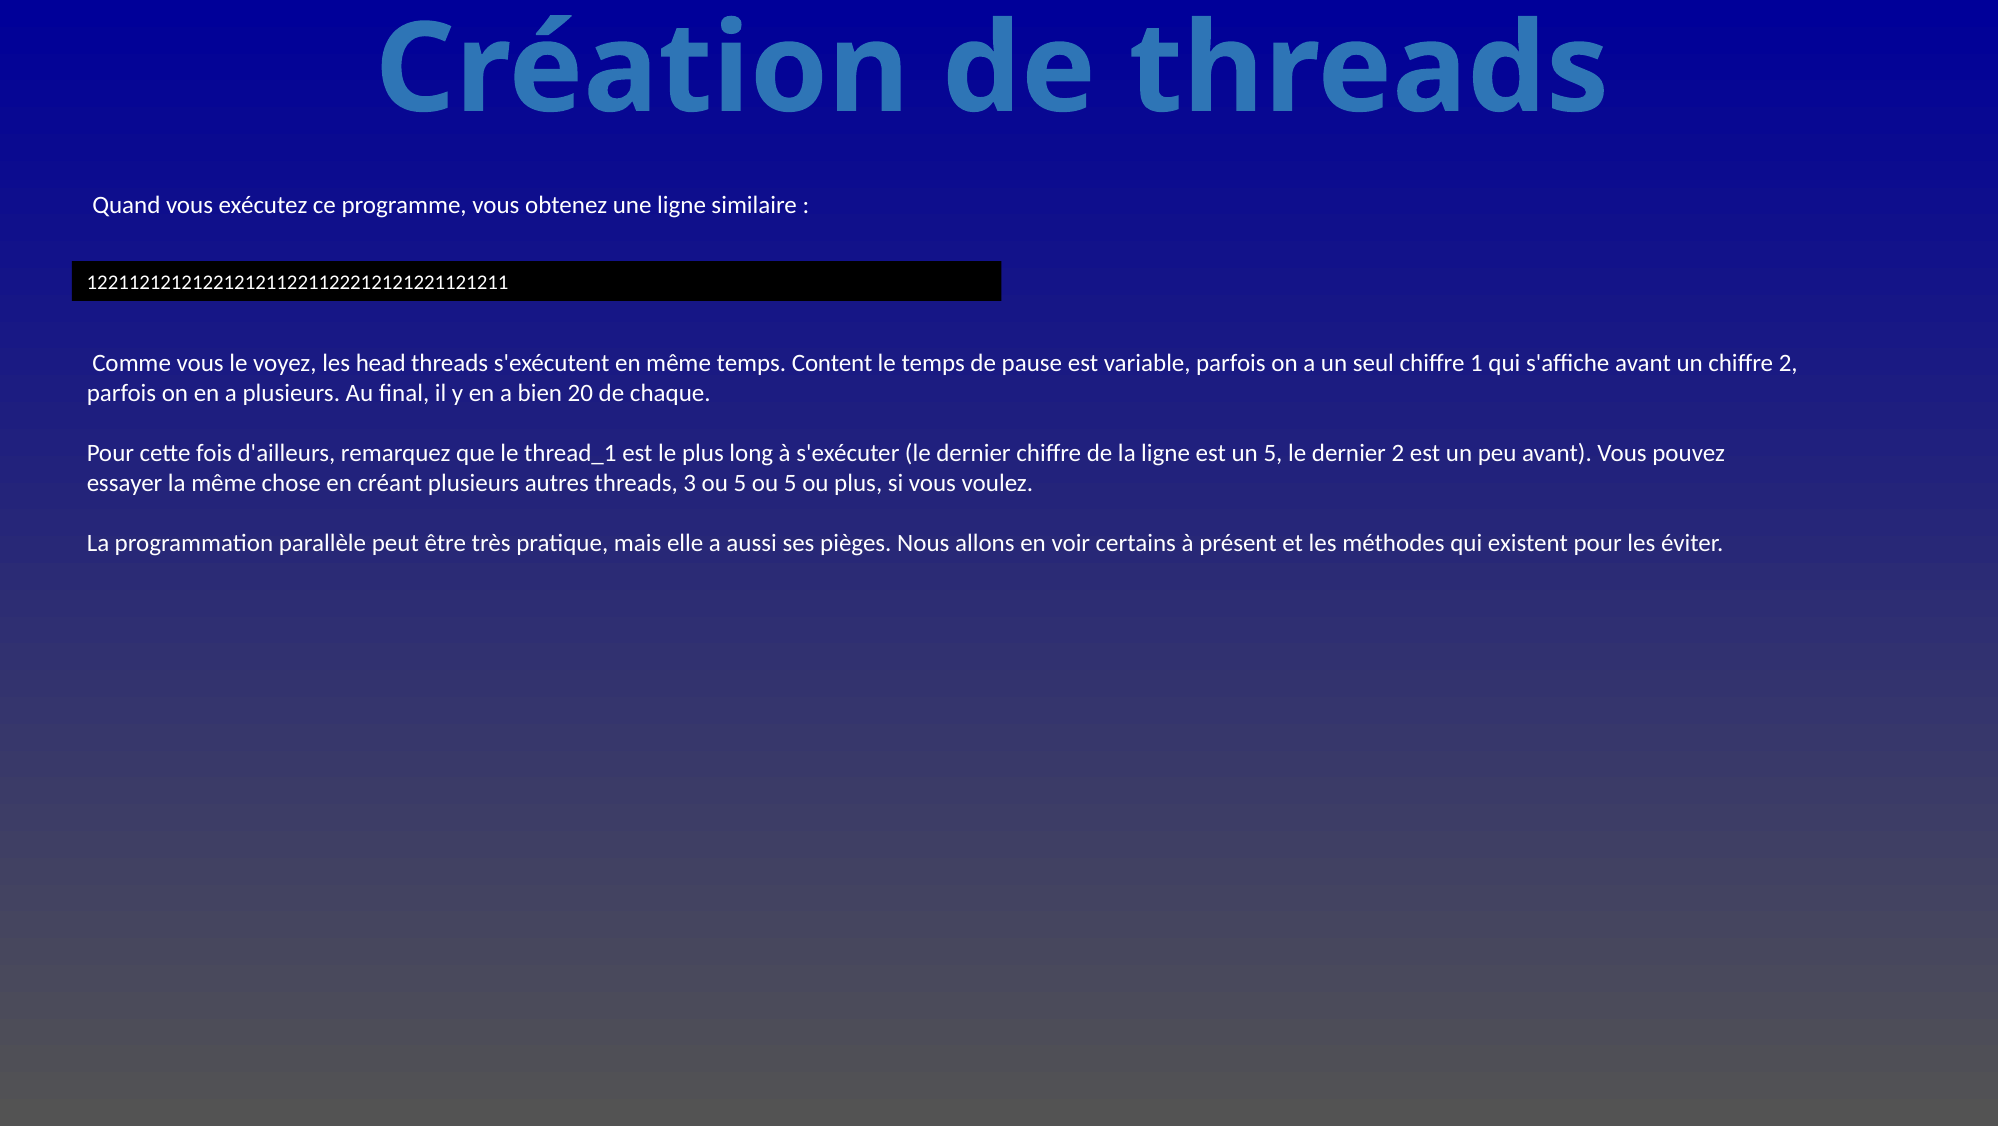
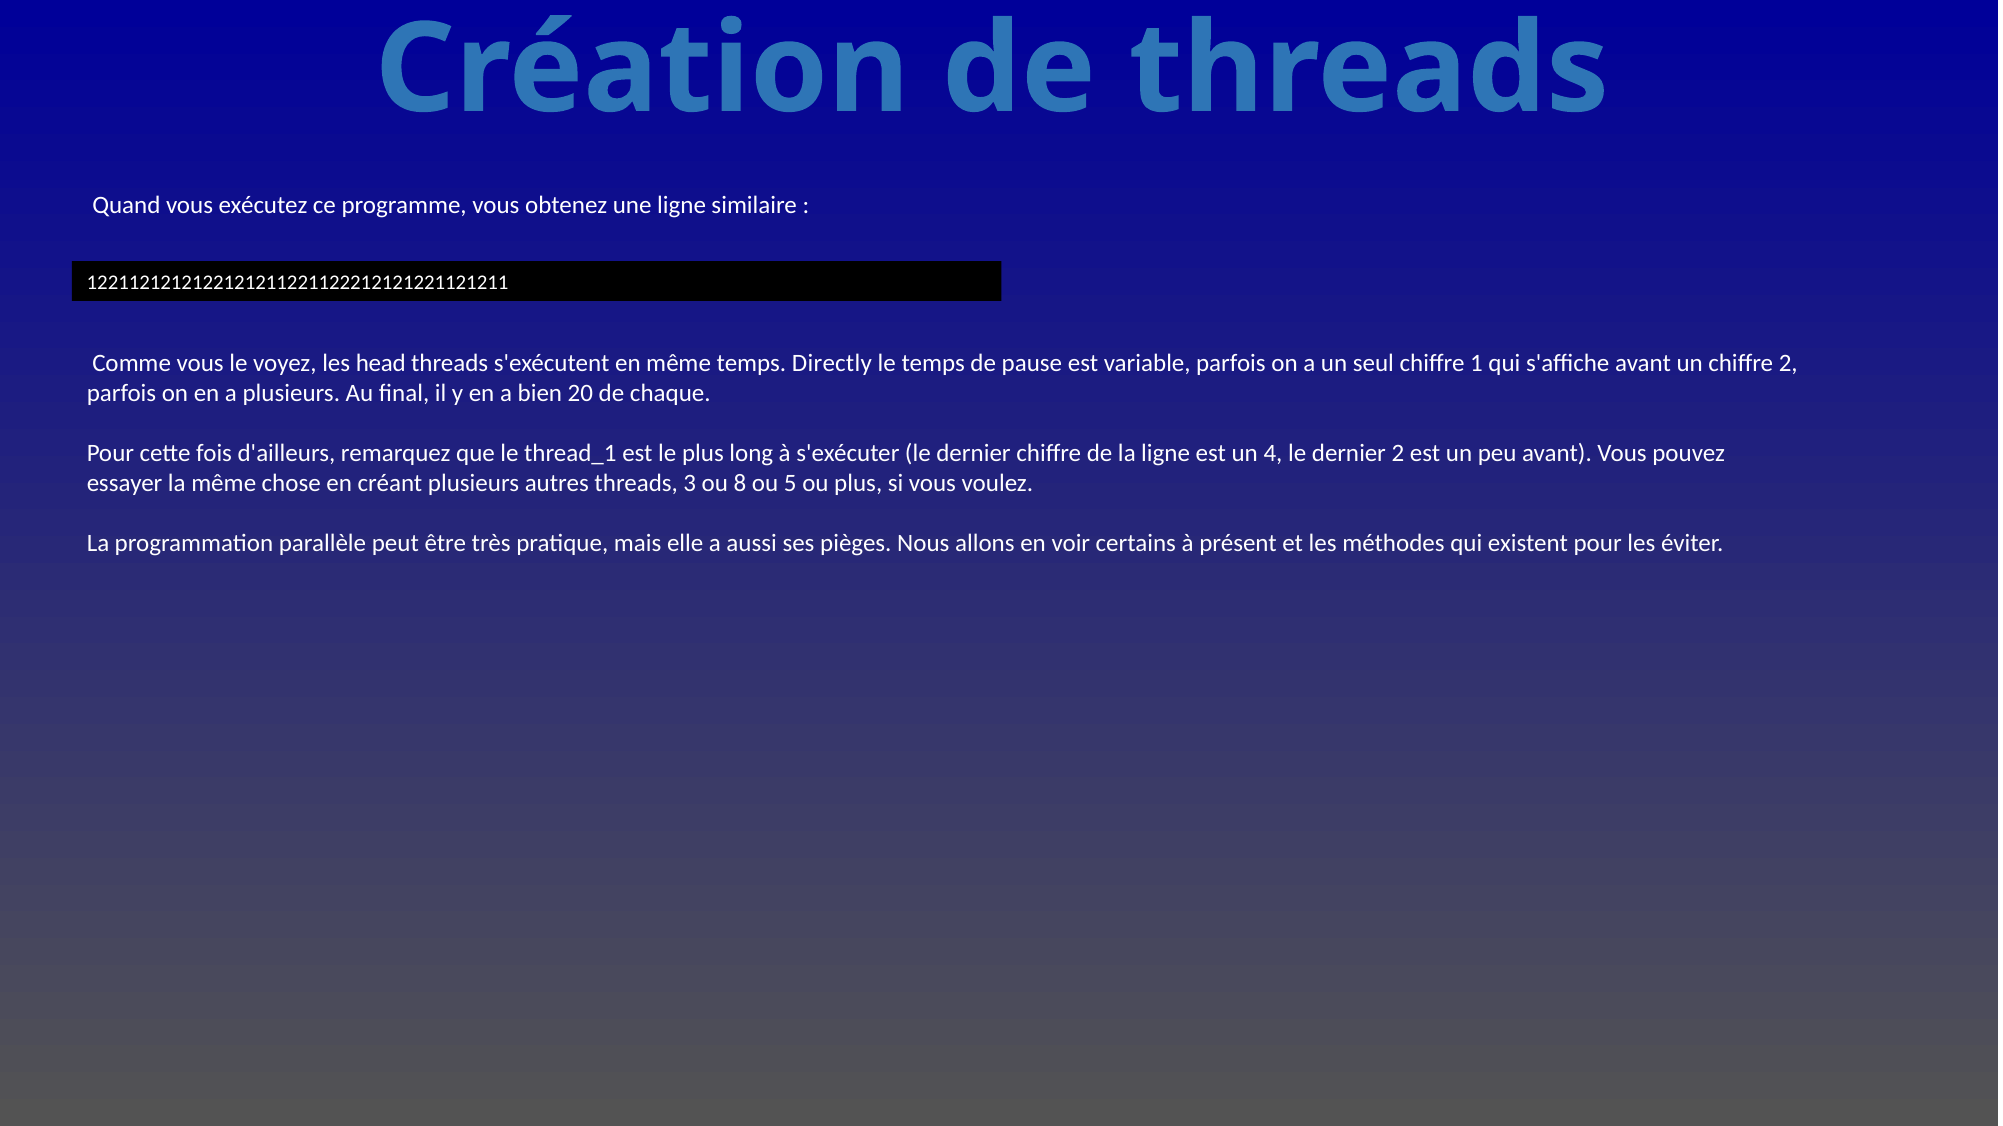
Content: Content -> Directly (832, 363)
un 5: 5 -> 4 (1273, 453)
3 ou 5: 5 -> 8 (740, 483)
